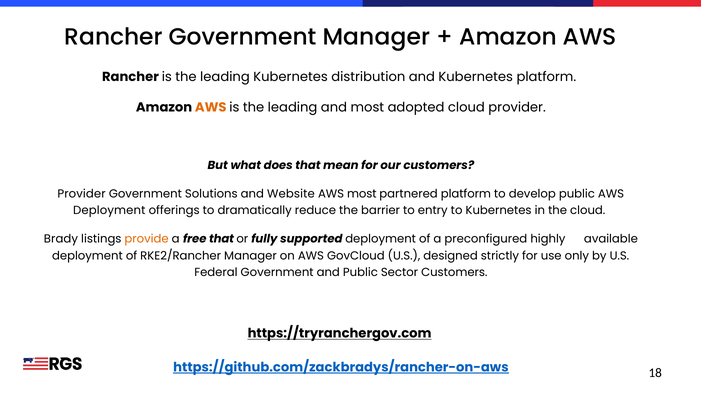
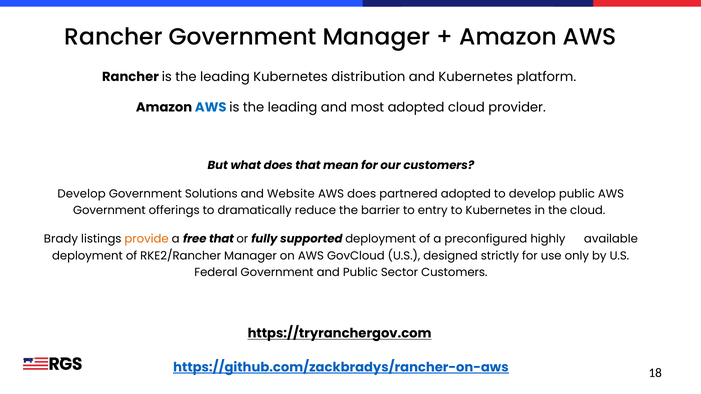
AWS colour: orange -> blue (211, 108)
Provider: Provider -> Develop (82, 194)
AWS most: most -> does (362, 194)
partnered platform: platform -> adopted (466, 194)
Deployment: Deployment -> Government (109, 211)
